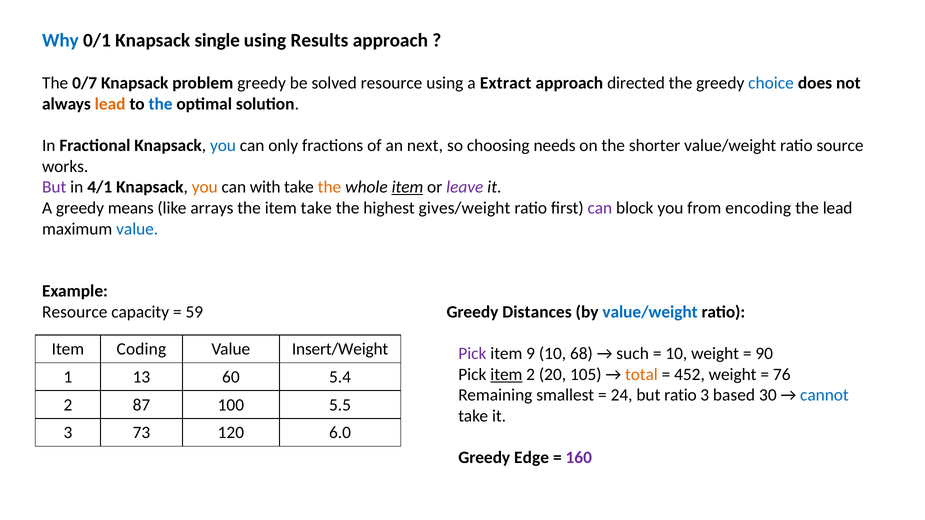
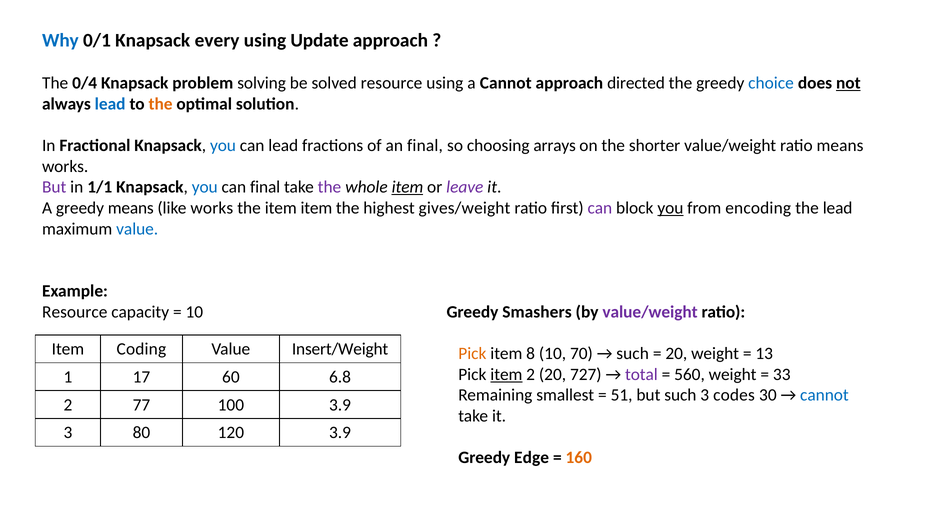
single: single -> every (217, 41)
Results: Results -> Update (320, 41)
0/7: 0/7 -> 0/4 (85, 83)
problem greedy: greedy -> solving (262, 83)
a Extract: Extract -> Cannot (506, 83)
not underline: none -> present (848, 83)
lead colour: orange -> blue (110, 104)
the colour: blue -> orange (161, 104)
can only: only -> lead (283, 146)
an next: next -> final (425, 146)
needs: needs -> arrays (555, 146)
ratio source: source -> means (840, 146)
4/1: 4/1 -> 1/1 (100, 187)
you colour: orange -> blue (205, 187)
can with: with -> final (265, 187)
the colour: orange -> purple (329, 187)
like arrays: arrays -> works (212, 208)
item take: take -> item (316, 208)
you underline: none -> present (670, 208)
59: 59 -> 10 (194, 312)
Distances: Distances -> Smashers (537, 312)
value/weight colour: blue -> purple (650, 312)
Pick colour: purple -> orange (472, 354)
9: 9 -> 8 (531, 354)
68: 68 -> 70 (581, 354)
10: 10 -> 20 (676, 354)
90: 90 -> 13 (764, 354)
105: 105 -> 727 (586, 375)
total colour: orange -> purple (641, 375)
452: 452 -> 560 (689, 375)
76: 76 -> 33 (782, 375)
13: 13 -> 17 (141, 377)
5.4: 5.4 -> 6.8 (340, 377)
24: 24 -> 51 (622, 395)
but ratio: ratio -> such (680, 395)
based: based -> codes (734, 395)
87: 87 -> 77 (141, 405)
100 5.5: 5.5 -> 3.9 (340, 405)
73: 73 -> 80 (141, 433)
120 6.0: 6.0 -> 3.9 (340, 433)
160 colour: purple -> orange (579, 458)
